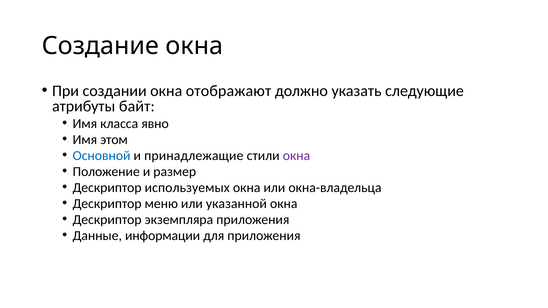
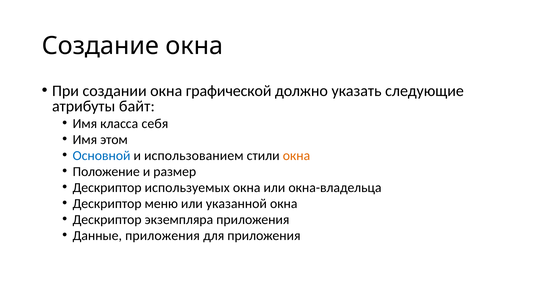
отображают: отображают -> графической (229, 91)
явно: явно -> себя (155, 124)
принадлежащие: принадлежащие -> использованием (194, 156)
окна colour: purple -> orange (296, 156)
Данные информации: информации -> приложения (162, 236)
